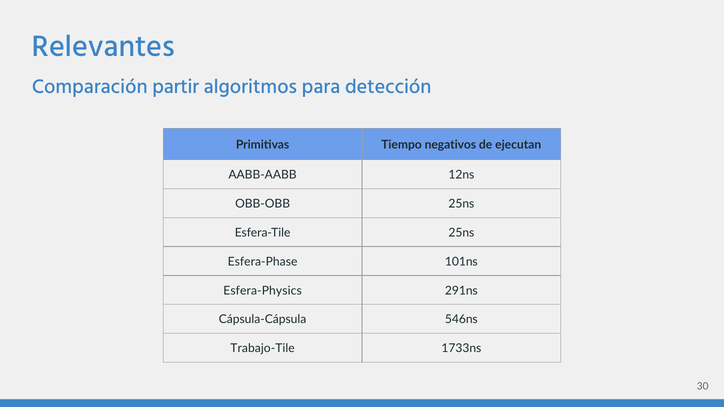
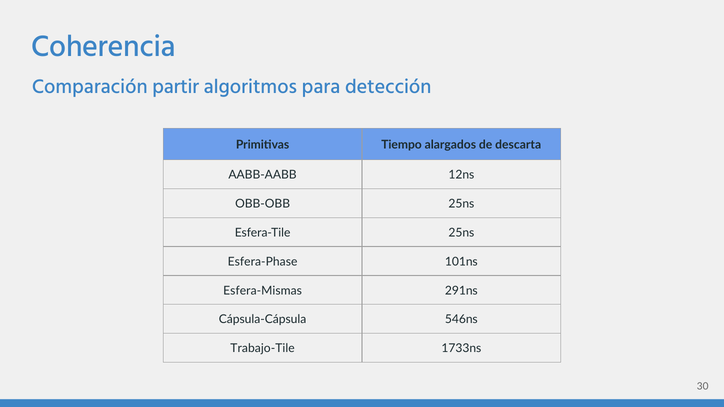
Relevantes: Relevantes -> Coherencia (104, 46)
negativos: negativos -> alargados (450, 145)
ejecutan: ejecutan -> descarta (518, 145)
Esfera-Physics: Esfera-Physics -> Esfera-Mismas (263, 291)
